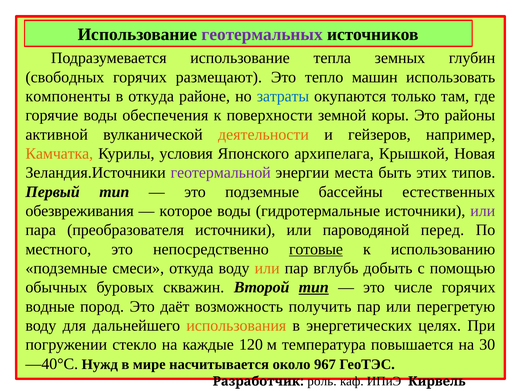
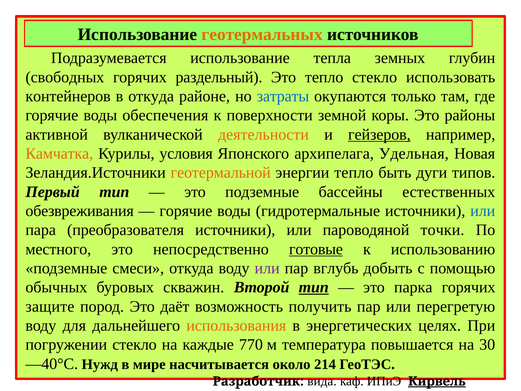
геотермальных colour: purple -> orange (262, 35)
размещают: размещают -> раздельный (219, 77)
тепло машин: машин -> стекло (375, 77)
компоненты: компоненты -> контейнеров (68, 96)
гейзеров underline: none -> present (379, 134)
Крышкой: Крышкой -> Удельная (414, 153)
геотермальной colour: purple -> orange (221, 173)
энергии места: места -> тепло (354, 173)
этих: этих -> дуги (432, 173)
которое: которое -> горячие (186, 211)
или colour: purple -> blue (483, 211)
перед: перед -> точки (442, 230)
или colour: orange -> purple (267, 268)
числе: числе -> парка (413, 287)
водные: водные -> защите (50, 306)
120: 120 -> 770 (251, 344)
967: 967 -> 214 (325, 364)
роль: роль -> вида (322, 381)
Кирвель underline: none -> present (437, 381)
